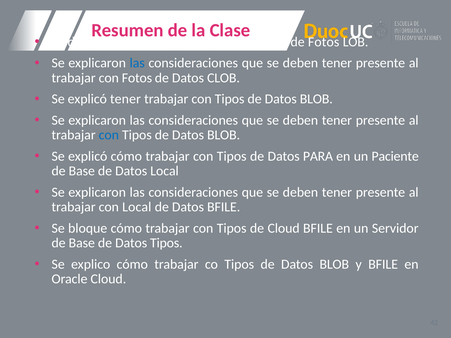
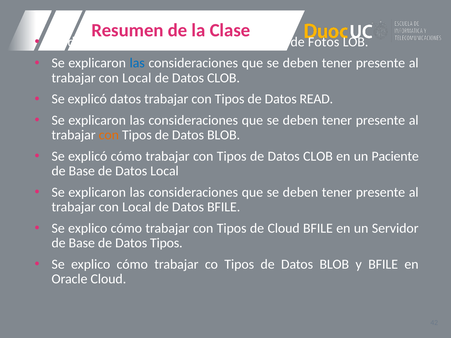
Fotos: Fotos -> Local (137, 78)
explicó tener: tener -> datos (125, 99)
BLOB: BLOB -> READ (316, 99)
con colour: blue -> orange (109, 135)
Tipos de Datos PARA: PARA -> CLOB (318, 156)
bloque: bloque -> explico (88, 228)
